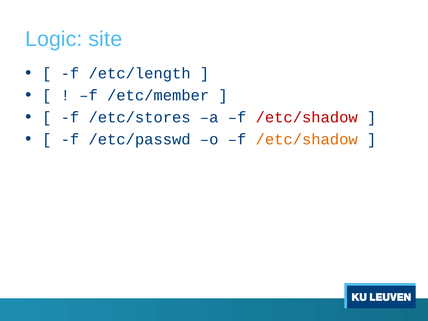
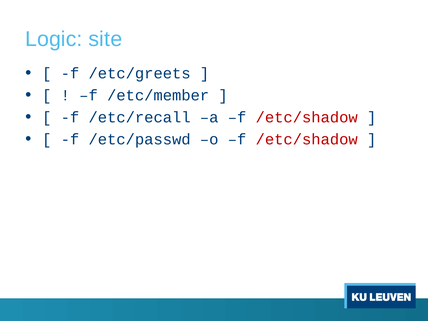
/etc/length: /etc/length -> /etc/greets (140, 74)
/etc/stores: /etc/stores -> /etc/recall (140, 118)
/etc/shadow colour: orange -> red (307, 140)
